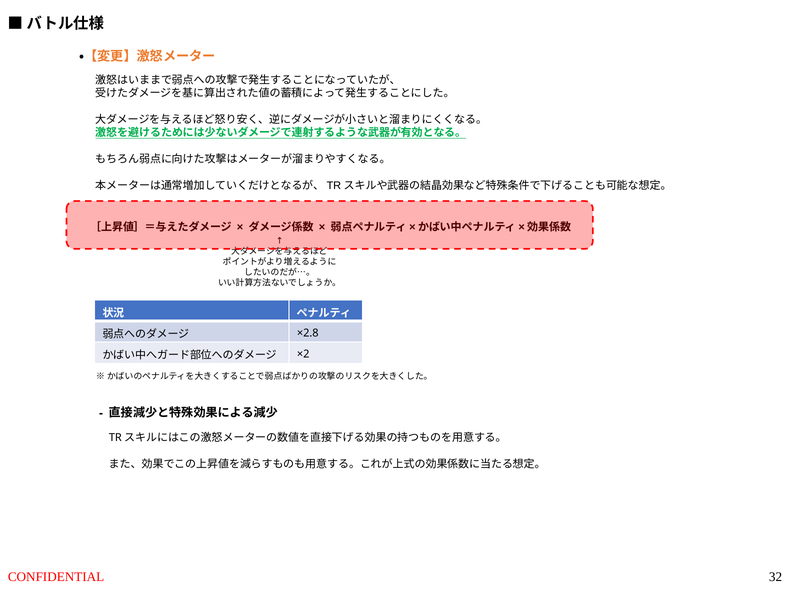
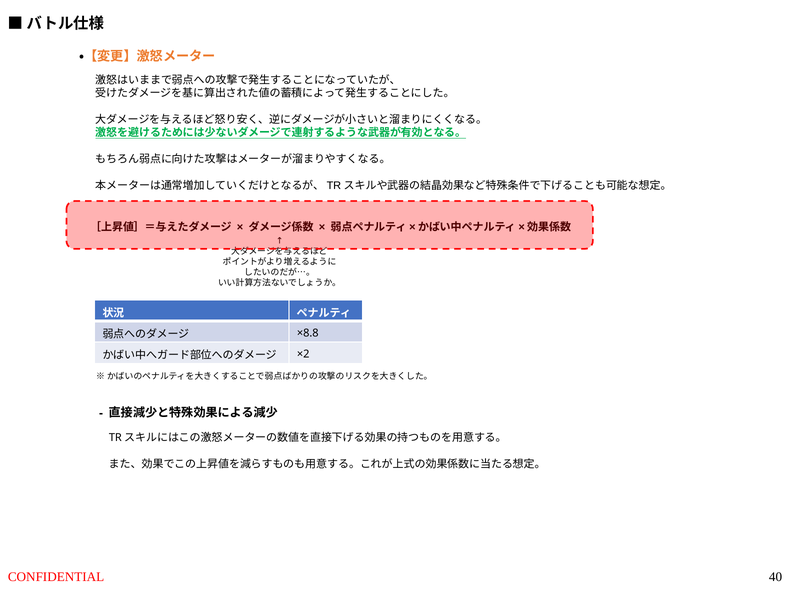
×2.8: ×2.8 -> ×8.8 (308, 333)
32: 32 -> 40 (776, 578)
